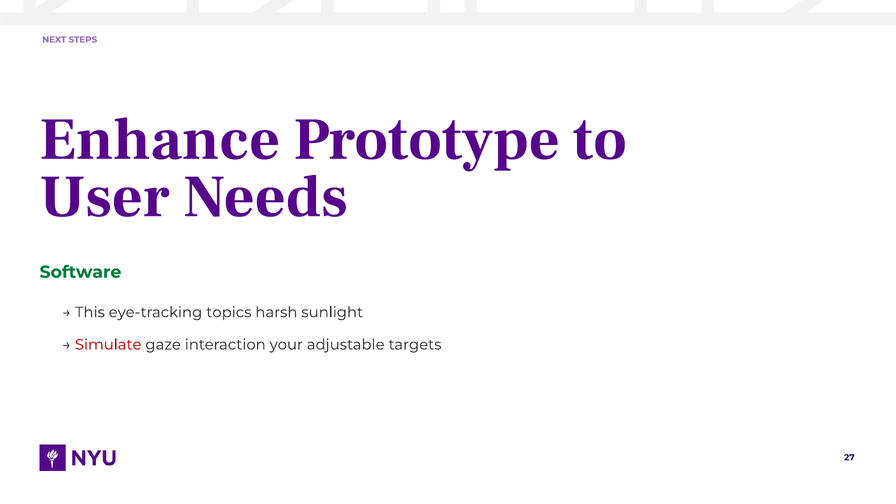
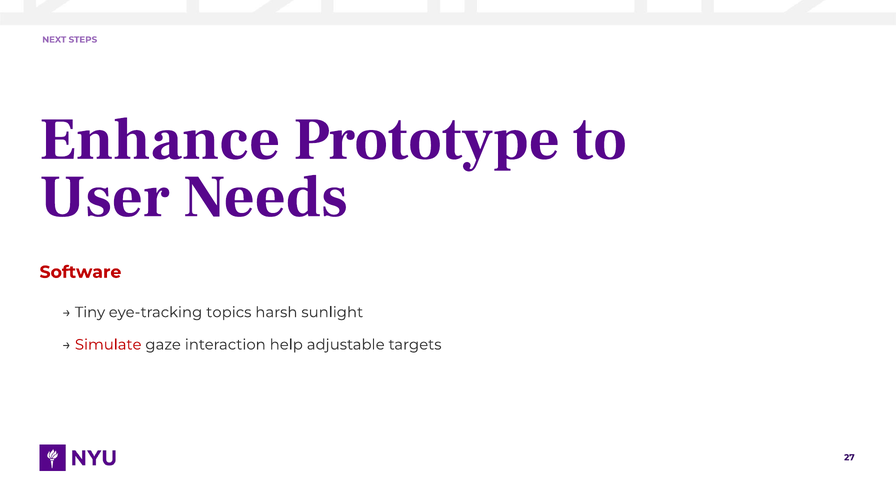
Software colour: green -> red (80, 272)
This: This -> Tiny (90, 312)
your: your -> help (286, 345)
